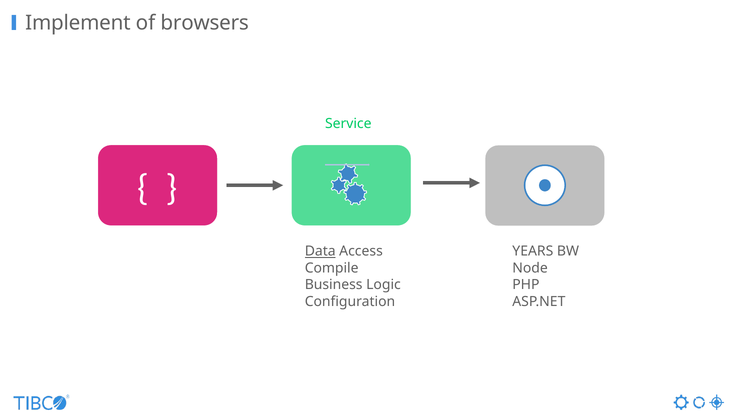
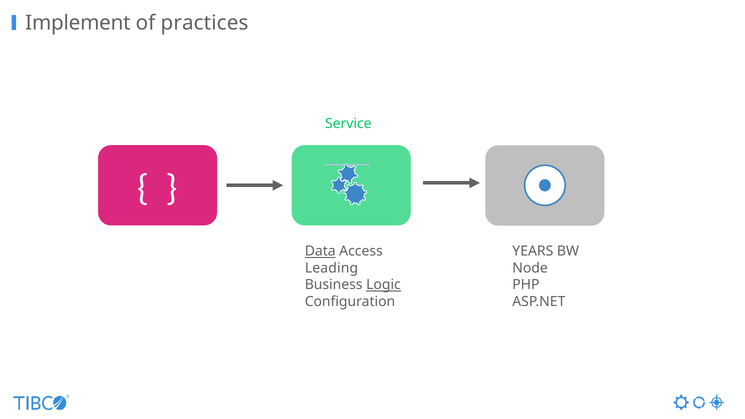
browsers: browsers -> practices (204, 23)
Compile: Compile -> Leading (332, 268)
Logic underline: none -> present (383, 285)
